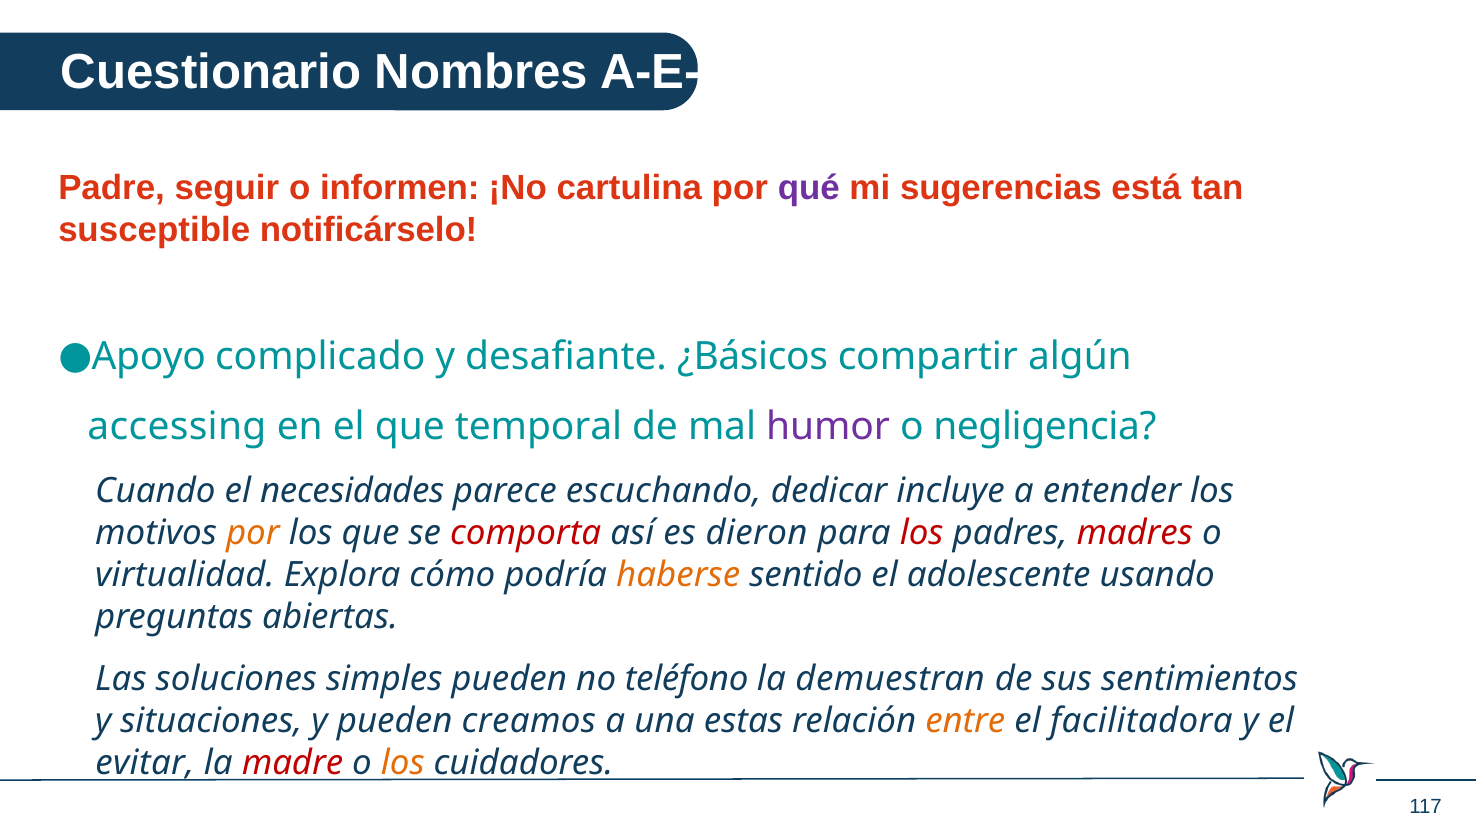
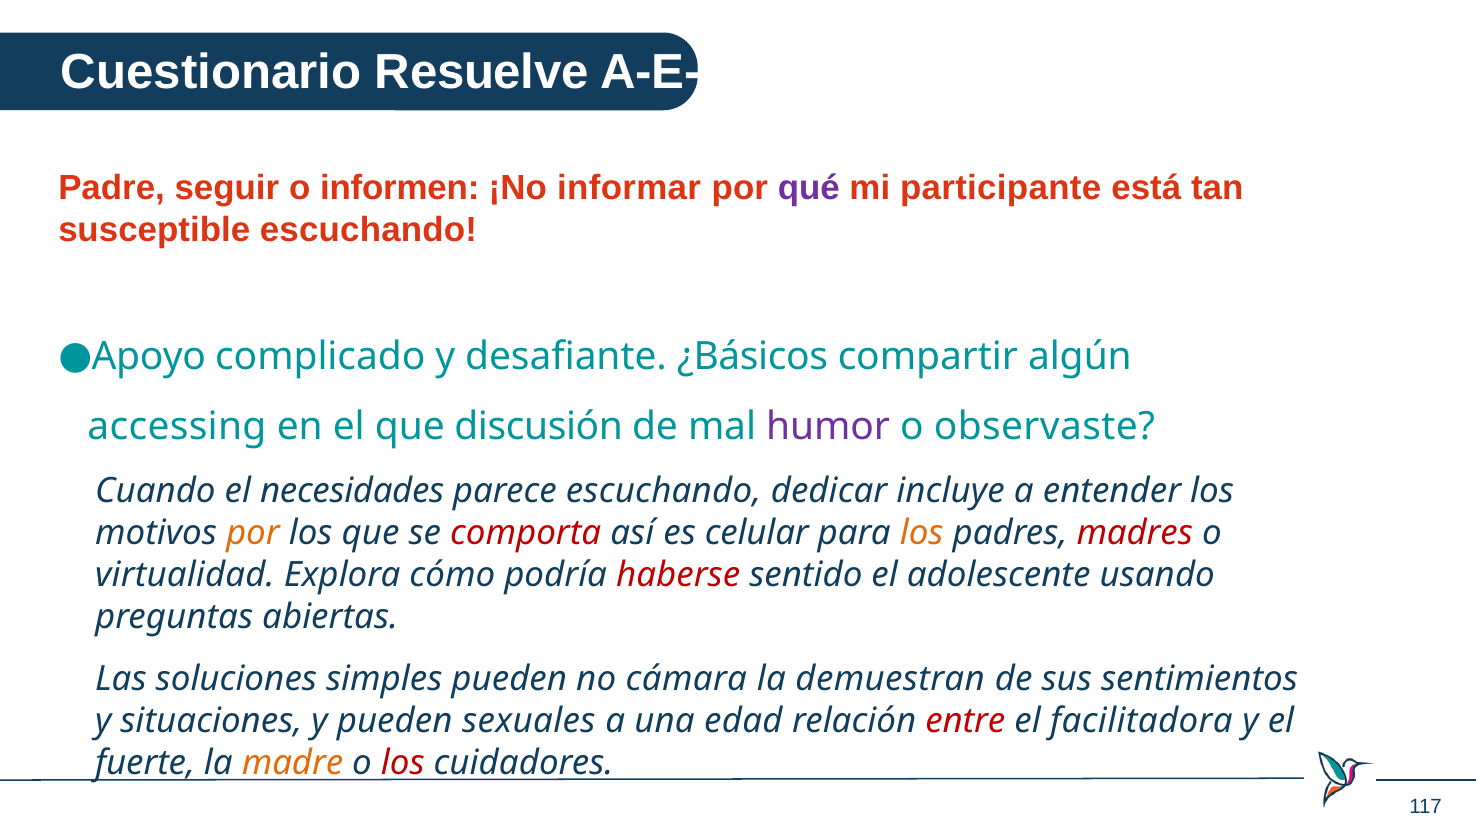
Nombres: Nombres -> Resuelve (482, 72)
cartulina: cartulina -> informar (629, 188)
sugerencias: sugerencias -> participante (1001, 188)
susceptible notificárselo: notificárselo -> escuchando (368, 229)
temporal: temporal -> discusión (539, 426)
negligencia: negligencia -> observaste (1044, 426)
dieron: dieron -> celular (757, 533)
los colour: red -> orange (922, 533)
haberse colour: orange -> red (678, 575)
teléfono: teléfono -> cámara (686, 679)
creamos: creamos -> sexuales (529, 721)
estas: estas -> edad (743, 721)
entre colour: orange -> red (965, 721)
evitar: evitar -> fuerte (145, 763)
madre colour: red -> orange (293, 763)
los colour: orange -> red (403, 763)
